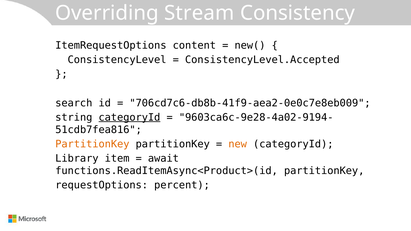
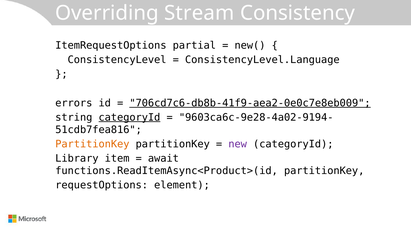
content: content -> partial (194, 46)
ConsistencyLevel.Accepted: ConsistencyLevel.Accepted -> ConsistencyLevel.Language (262, 60)
search: search -> errors (74, 103)
706cd7c6-db8b-41f9-aea2-0e0c7e8eb009 underline: none -> present (250, 103)
new colour: orange -> purple (238, 144)
percent: percent -> element (182, 185)
